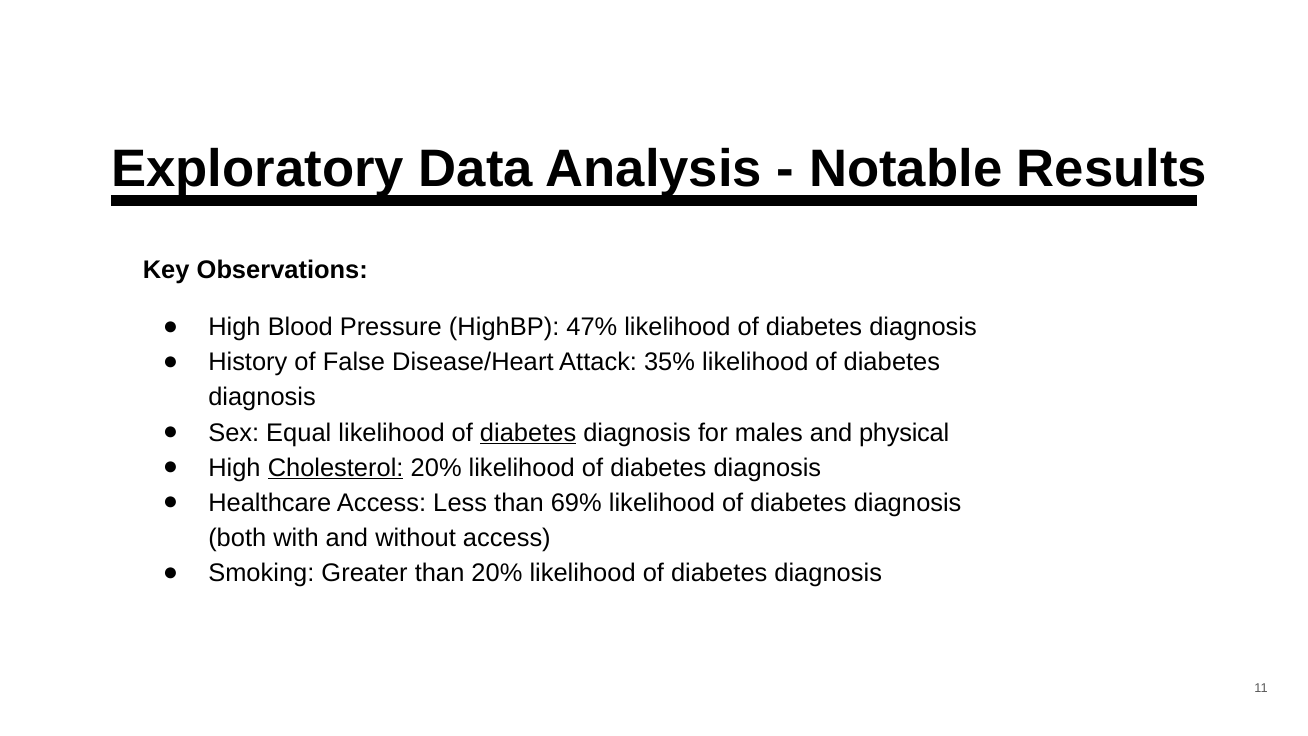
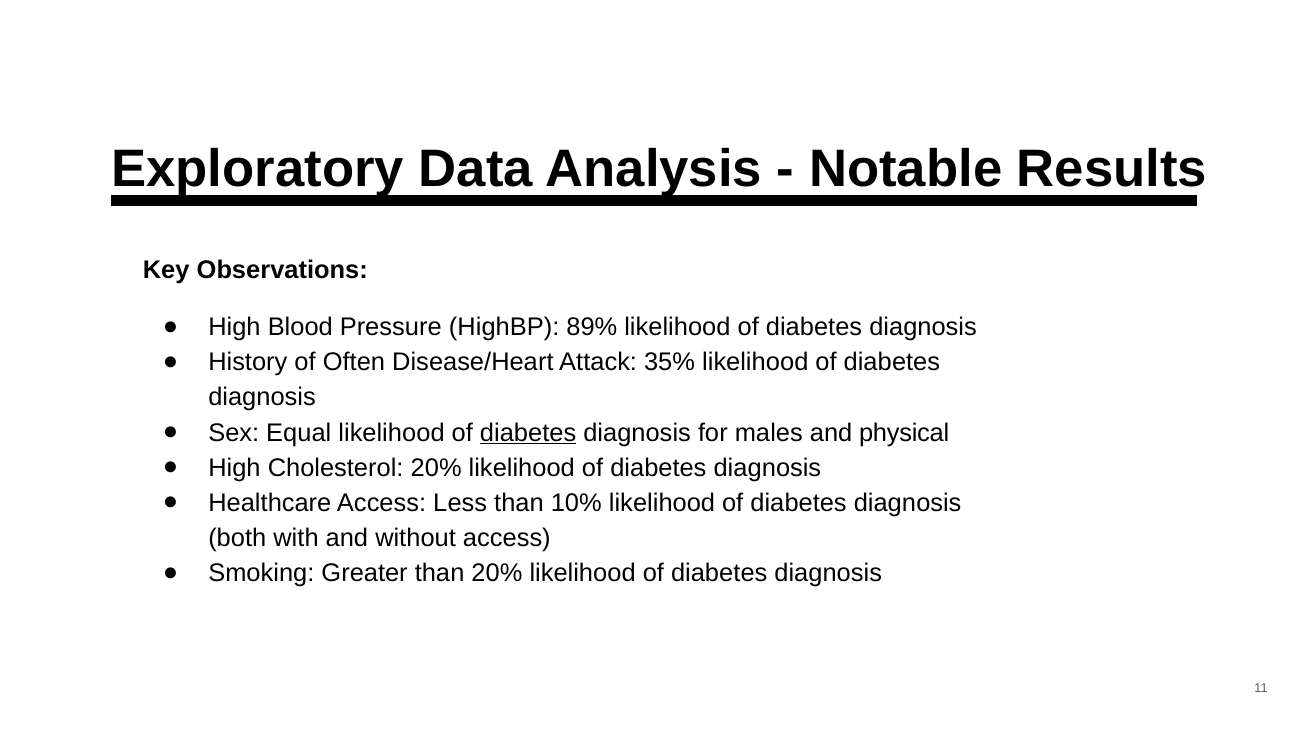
47%: 47% -> 89% (592, 327)
False: False -> Often (354, 362)
Cholesterol underline: present -> none (336, 468)
69%: 69% -> 10% (576, 503)
